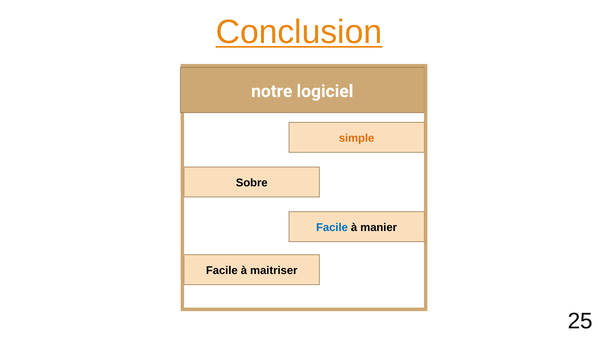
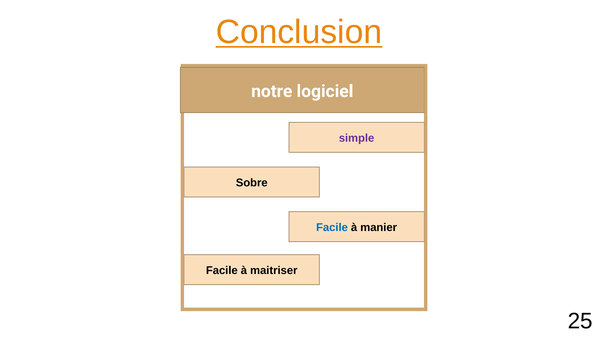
simple colour: orange -> purple (357, 138)
